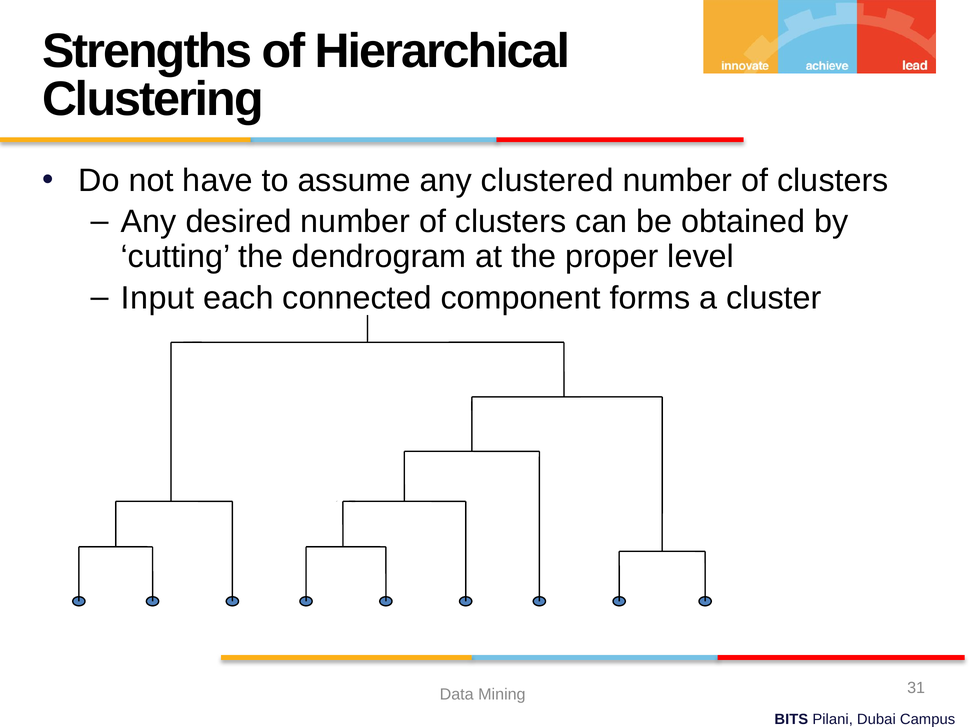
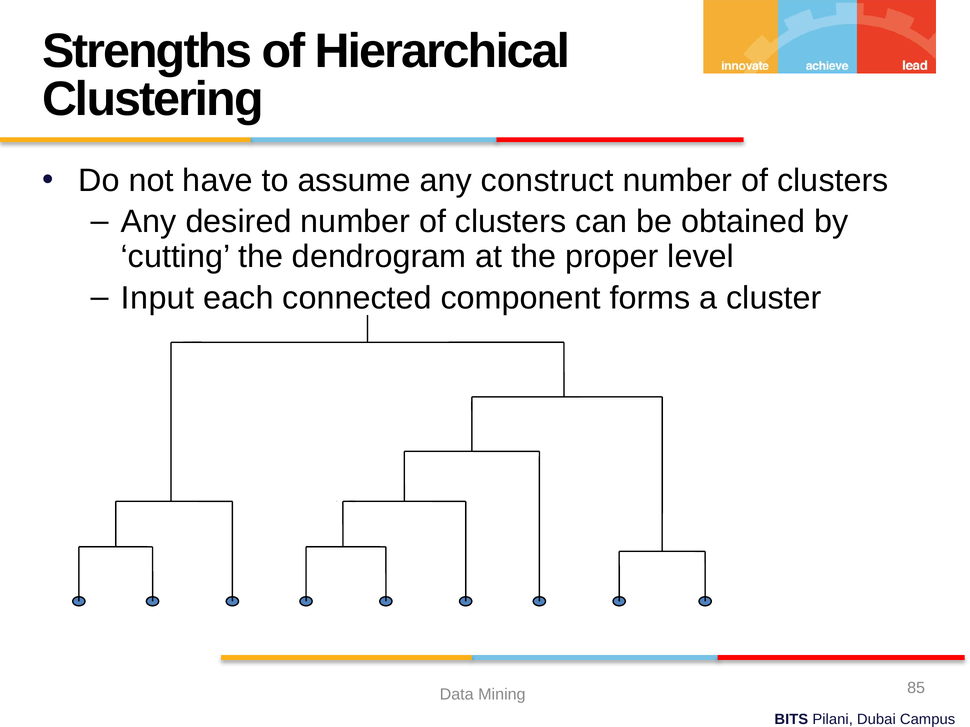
clustered: clustered -> construct (547, 181)
31: 31 -> 85 (916, 688)
